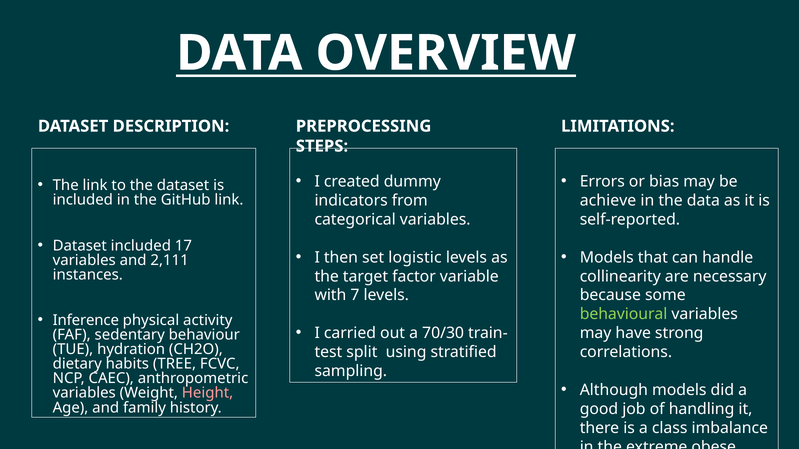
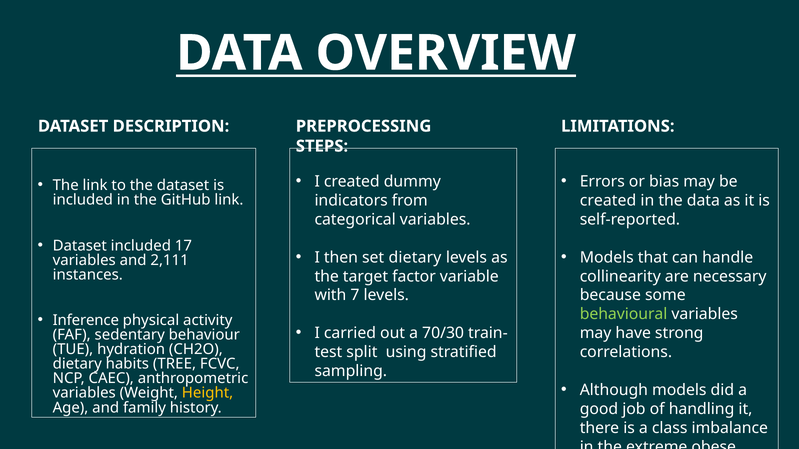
achieve: achieve -> created (608, 201)
set logistic: logistic -> dietary (415, 258)
Height colour: pink -> yellow (208, 393)
